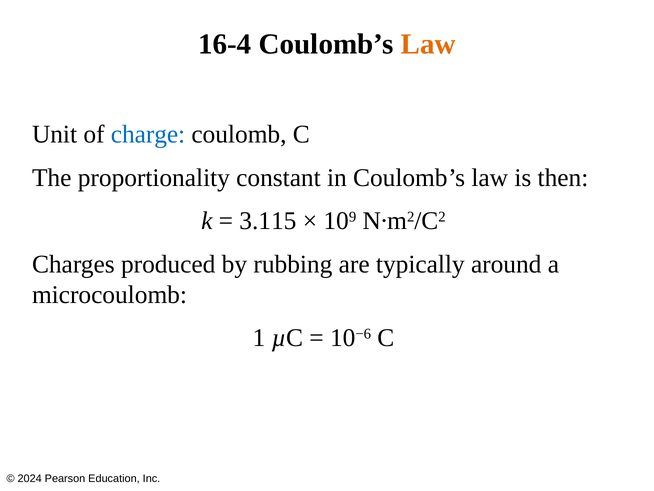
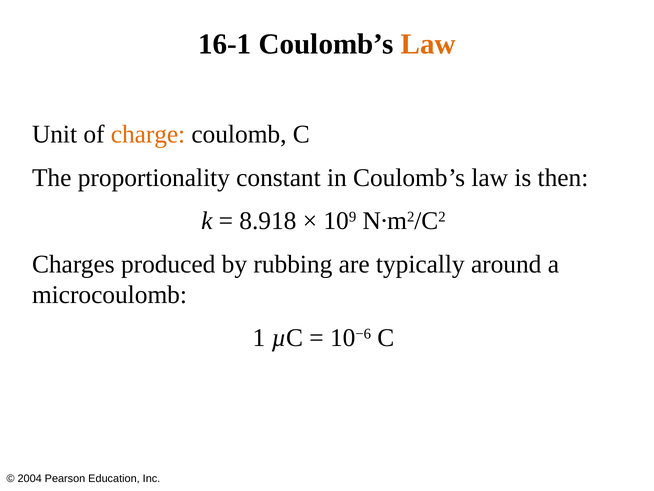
16-4: 16-4 -> 16-1 (225, 44)
charge colour: blue -> orange (148, 134)
3.115: 3.115 -> 8.918 (268, 221)
2024: 2024 -> 2004 (30, 478)
